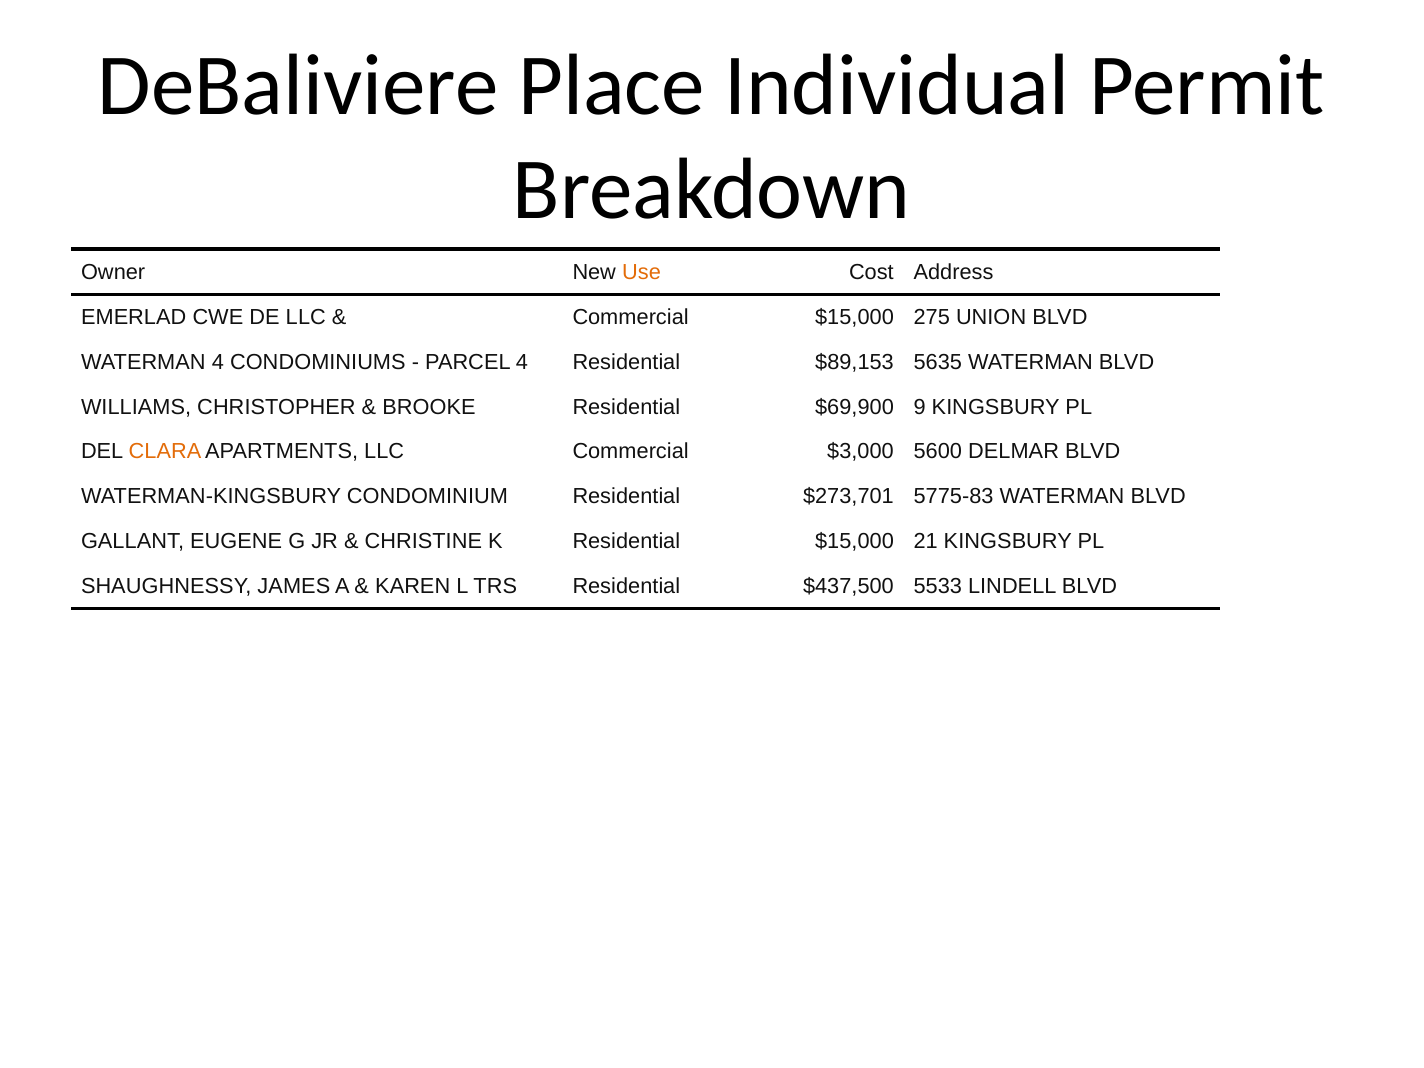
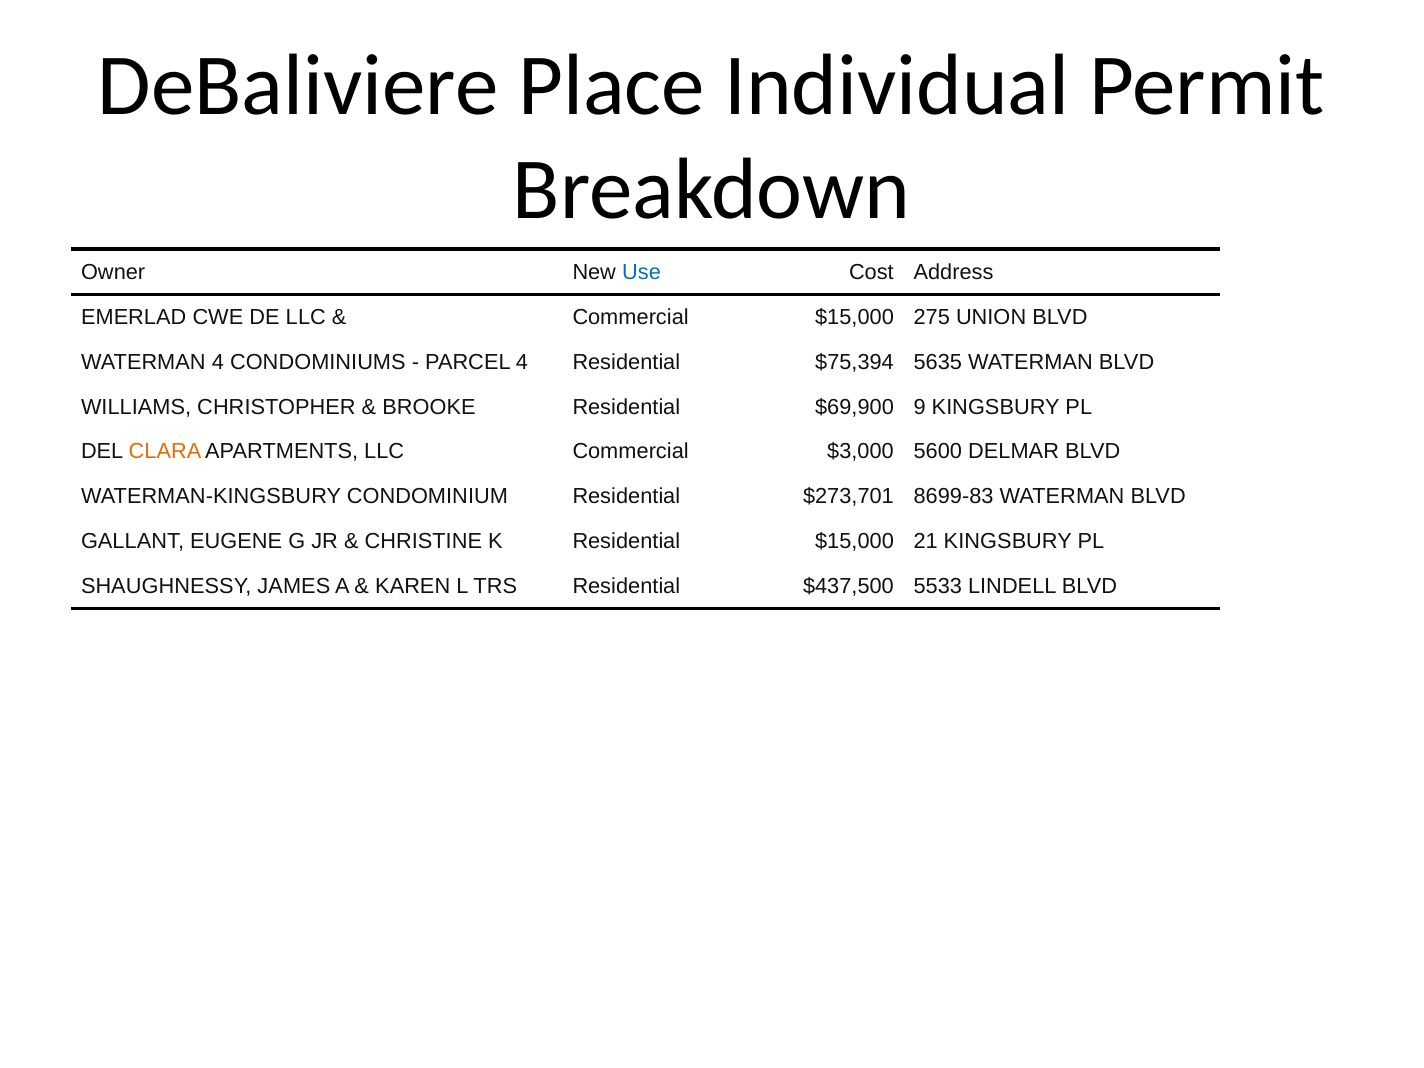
Use colour: orange -> blue (641, 272)
$89,153: $89,153 -> $75,394 (854, 362)
5775-83: 5775-83 -> 8699-83 (954, 497)
